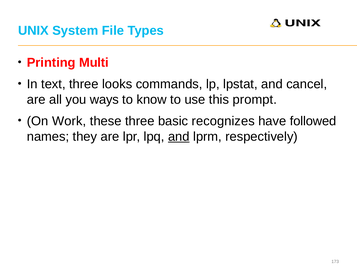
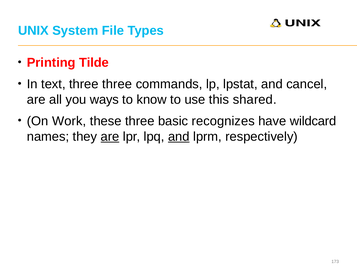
Multi: Multi -> Tilde (94, 63)
three looks: looks -> three (117, 84)
prompt: prompt -> shared (255, 100)
followed: followed -> wildcard (313, 121)
are underline: none -> present (110, 136)
